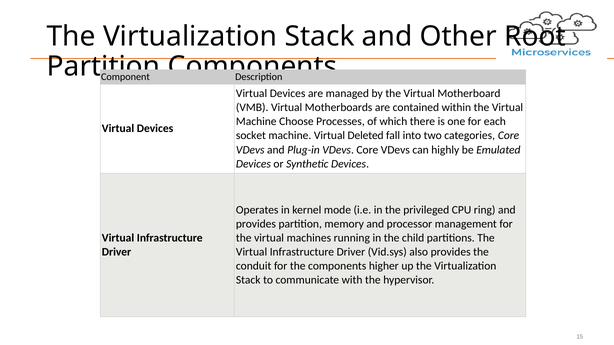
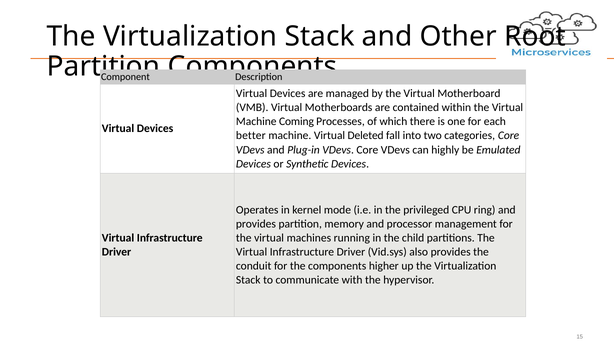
Choose: Choose -> Coming (296, 122)
socket: socket -> better (251, 136)
